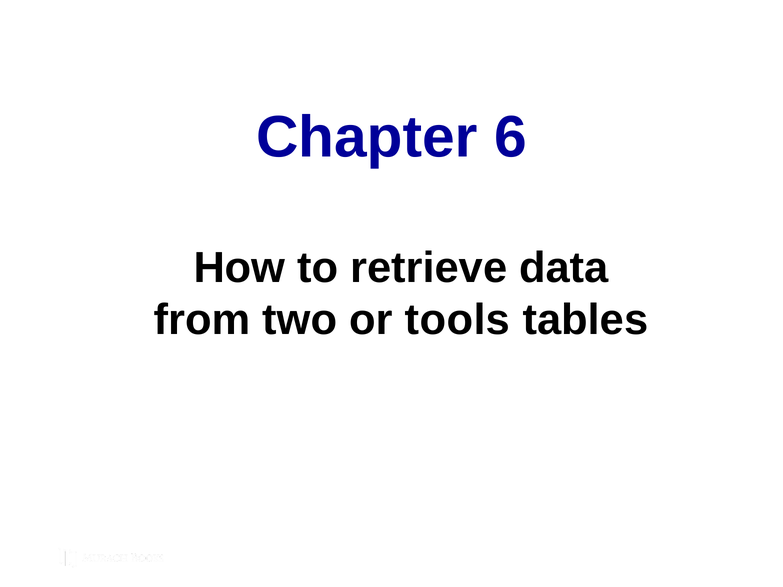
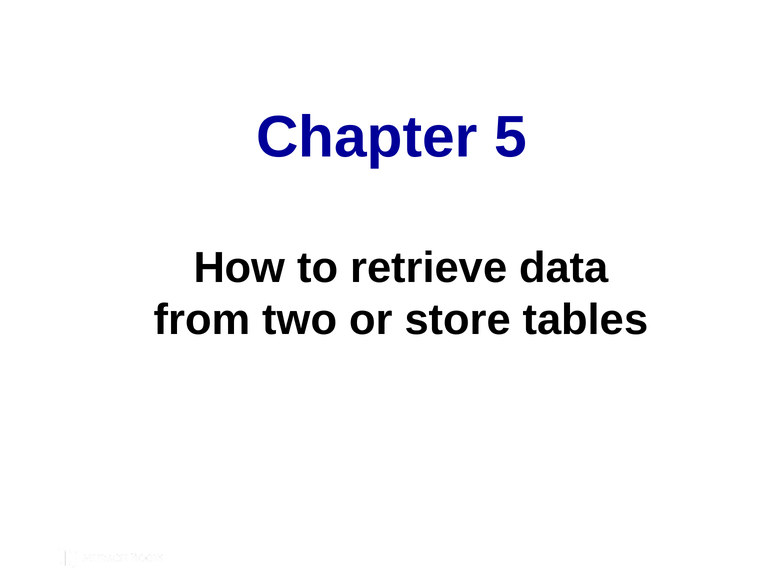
6: 6 -> 5 (510, 137)
tools: tools -> store (458, 320)
